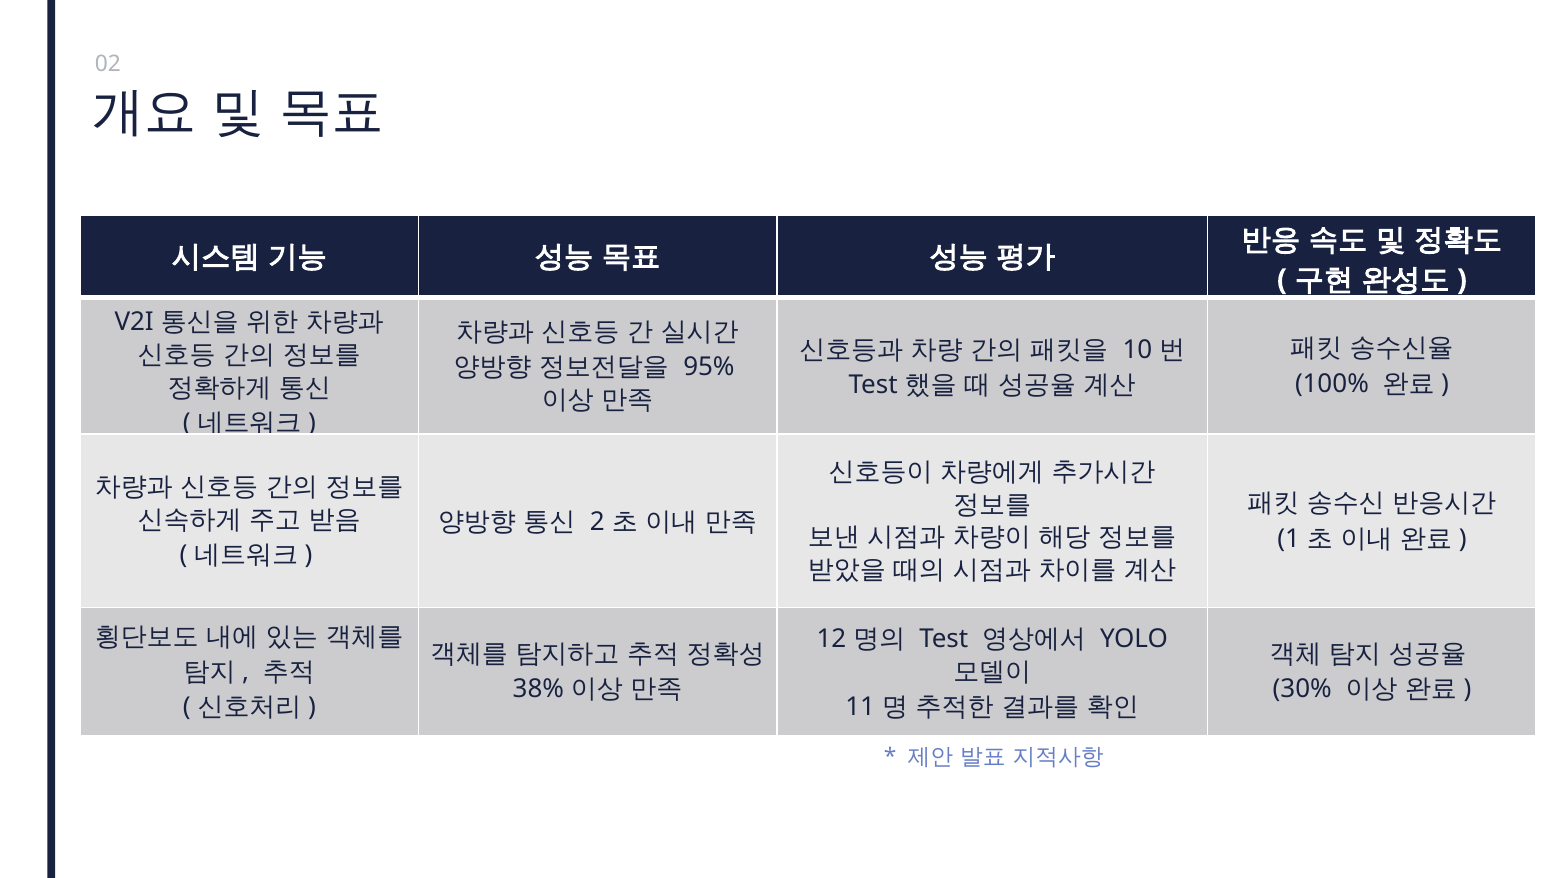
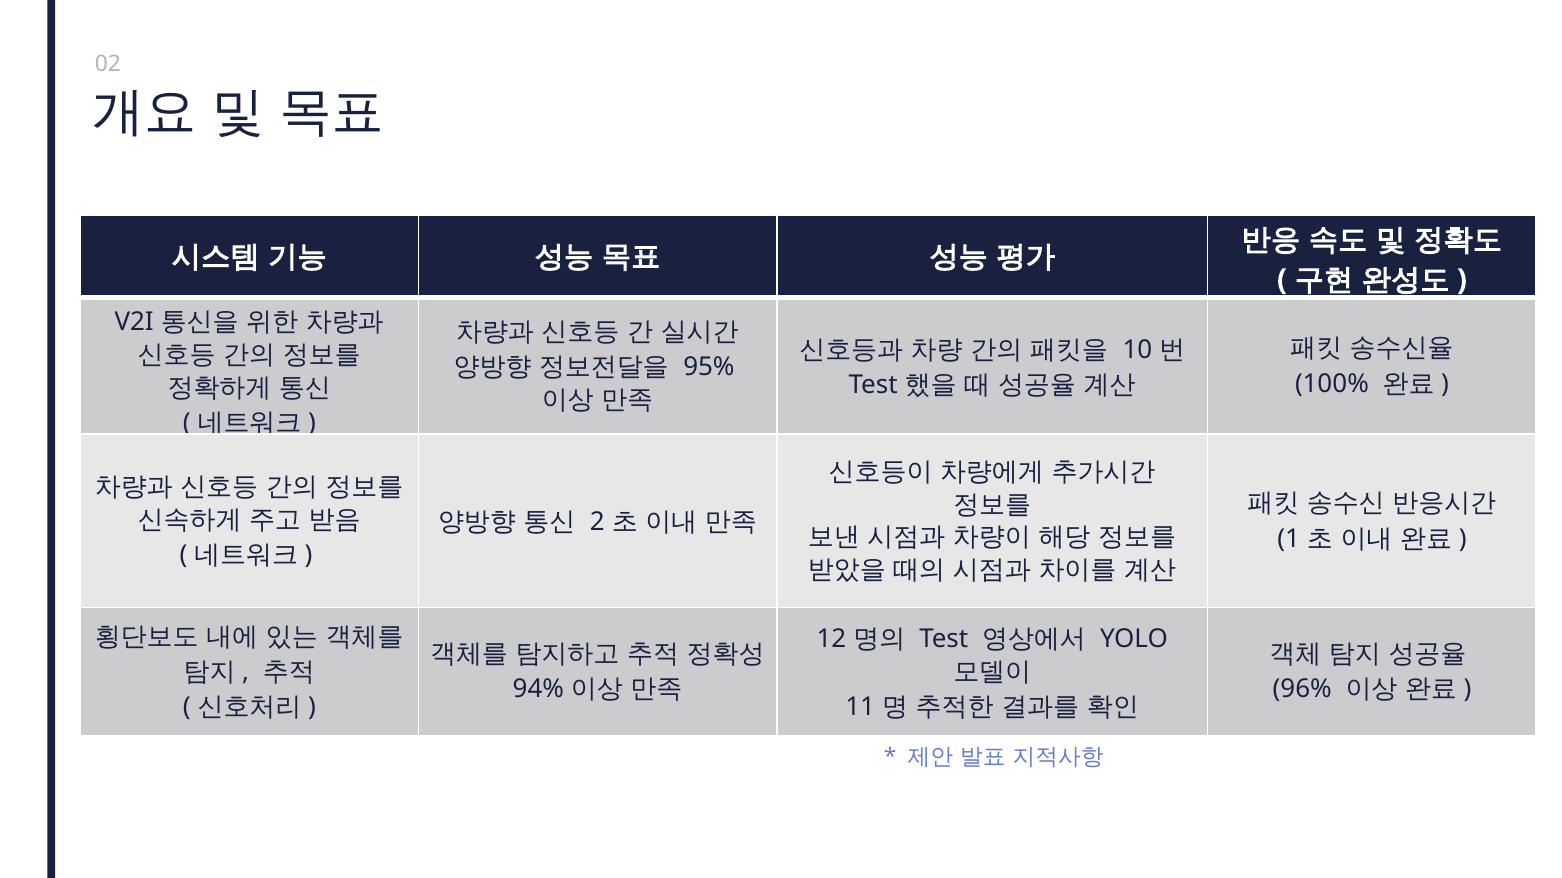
38%: 38% -> 94% (538, 690)
30%: 30% -> 96% (1302, 690)
